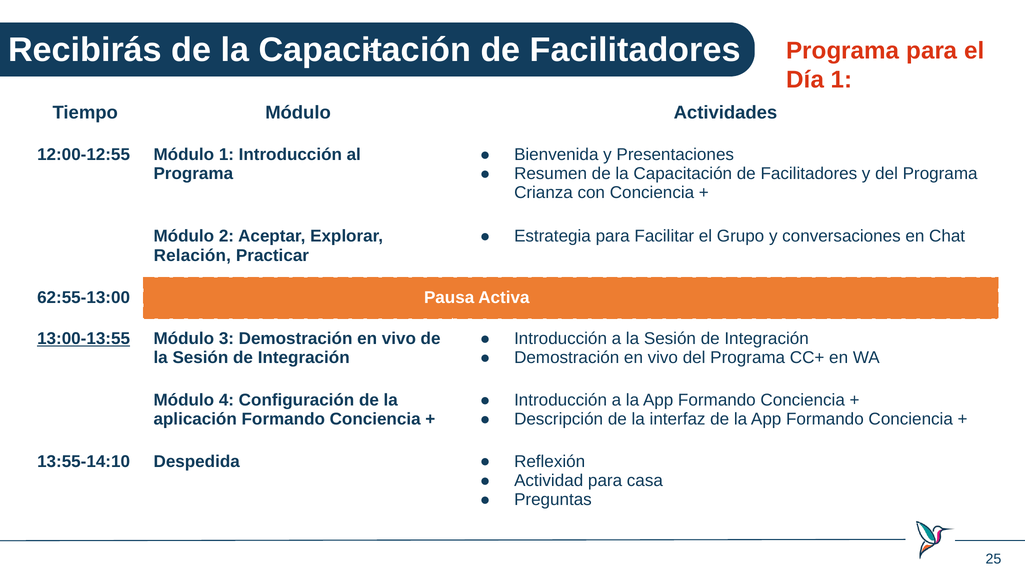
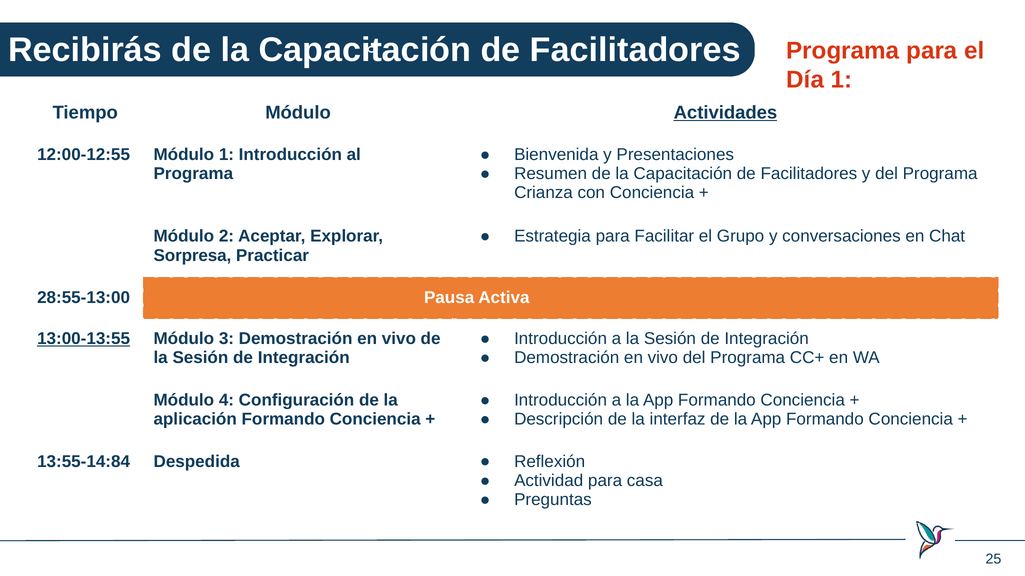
Actividades underline: none -> present (725, 113)
Relación: Relación -> Sorpresa (192, 256)
62:55-13:00: 62:55-13:00 -> 28:55-13:00 (84, 298)
13:55-14:10: 13:55-14:10 -> 13:55-14:84 (84, 462)
